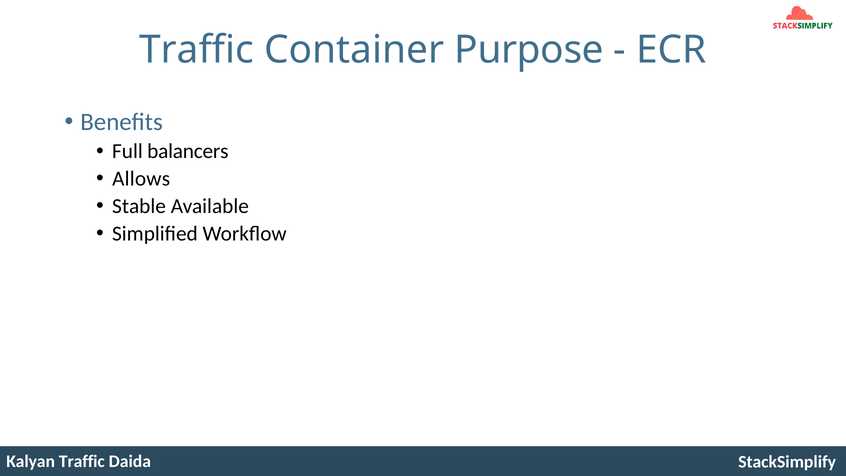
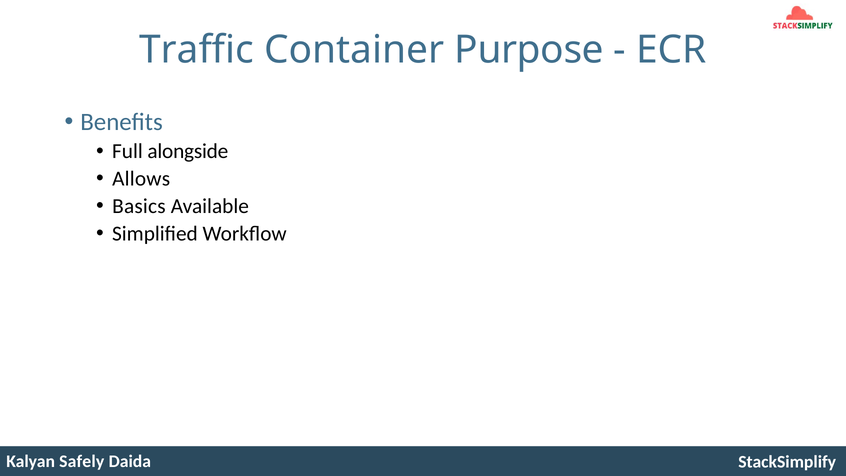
balancers: balancers -> alongside (188, 151)
Stable: Stable -> Basics (139, 206)
Kalyan Traffic: Traffic -> Safely (82, 462)
